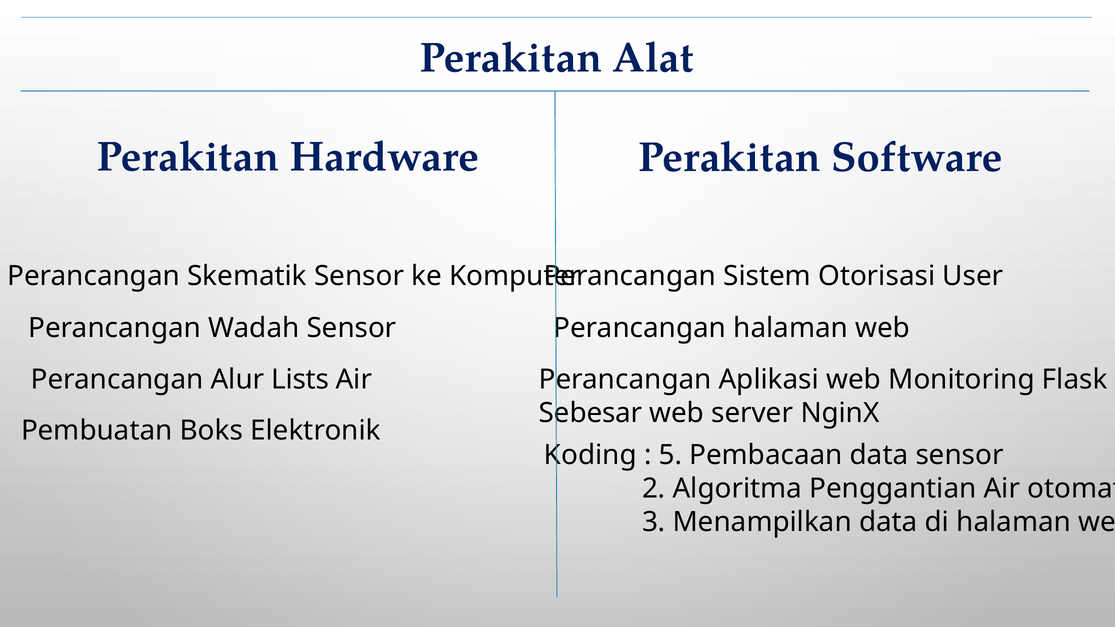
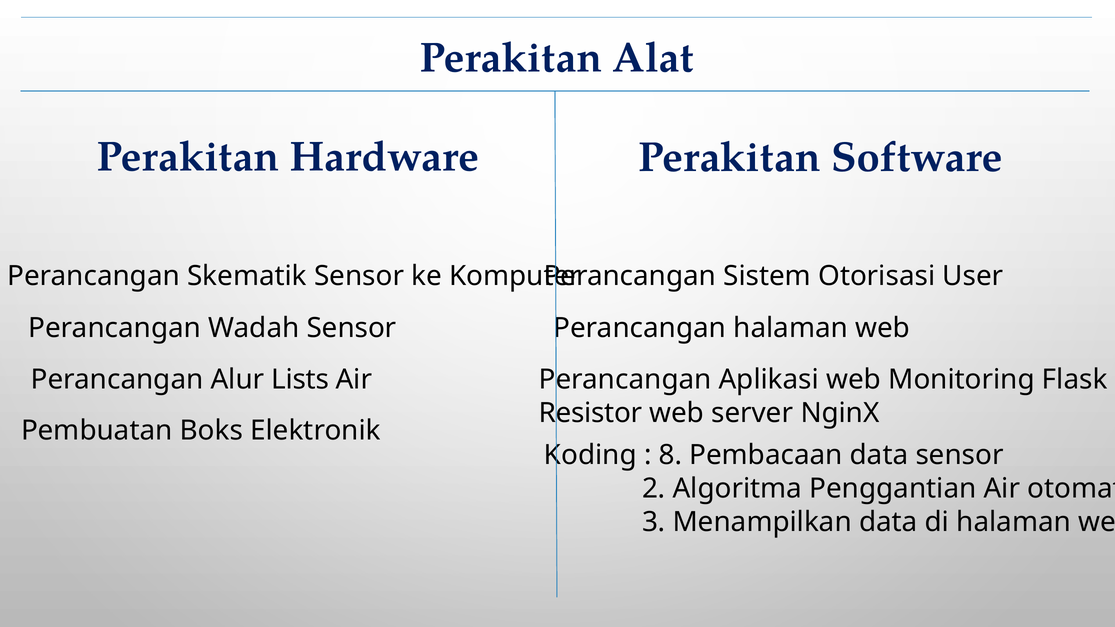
Sebesar: Sebesar -> Resistor (591, 413)
5: 5 -> 8 (670, 455)
